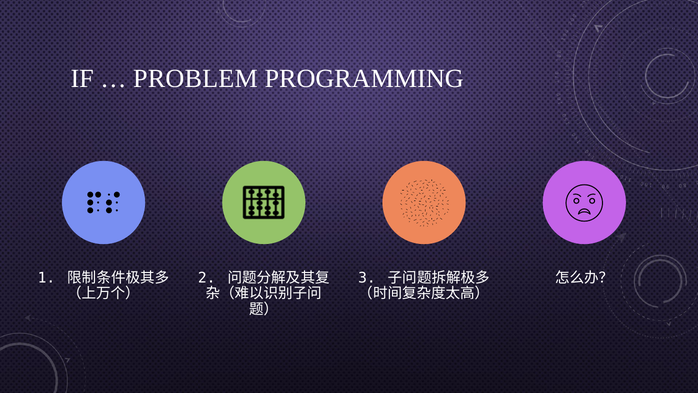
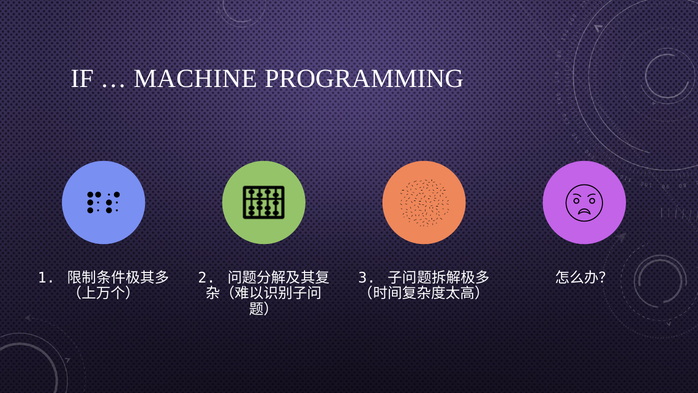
PROBLEM: PROBLEM -> MACHINE (195, 79)
